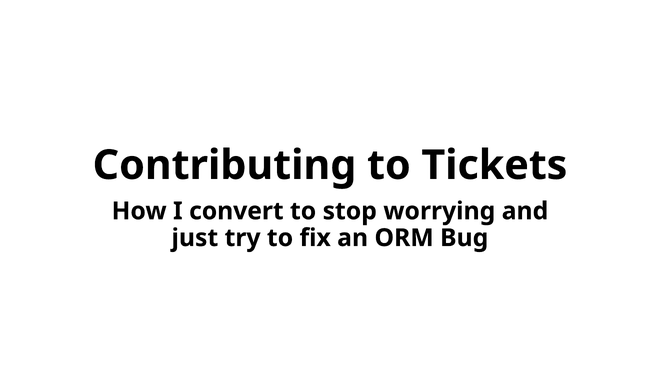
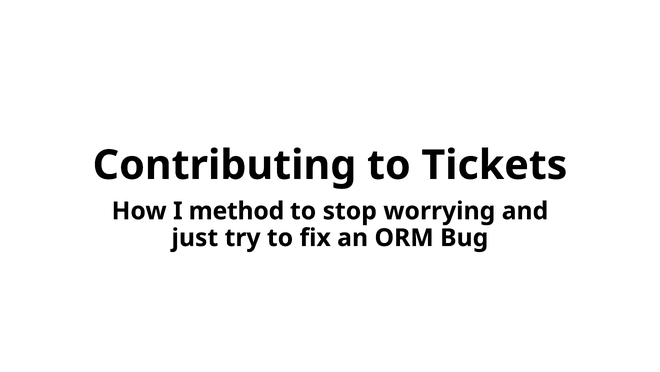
convert: convert -> method (236, 211)
